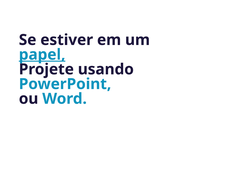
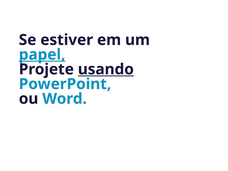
usando underline: none -> present (106, 69)
